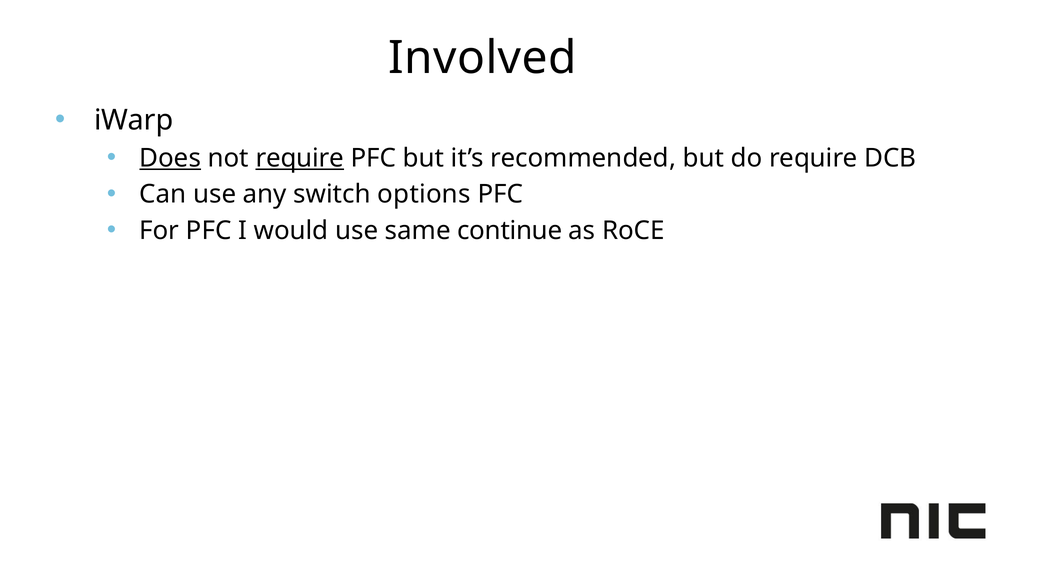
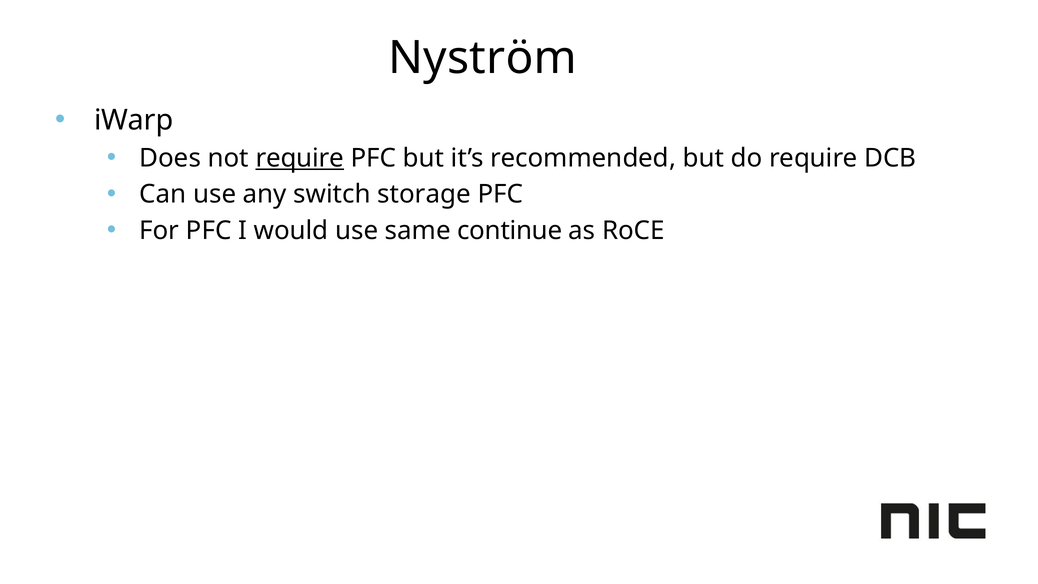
Involved: Involved -> Nyström (483, 58)
Does underline: present -> none (170, 158)
options: options -> storage (424, 194)
